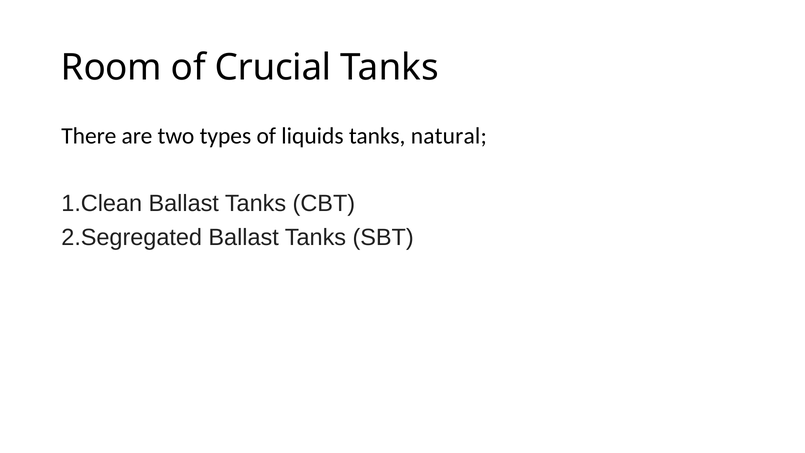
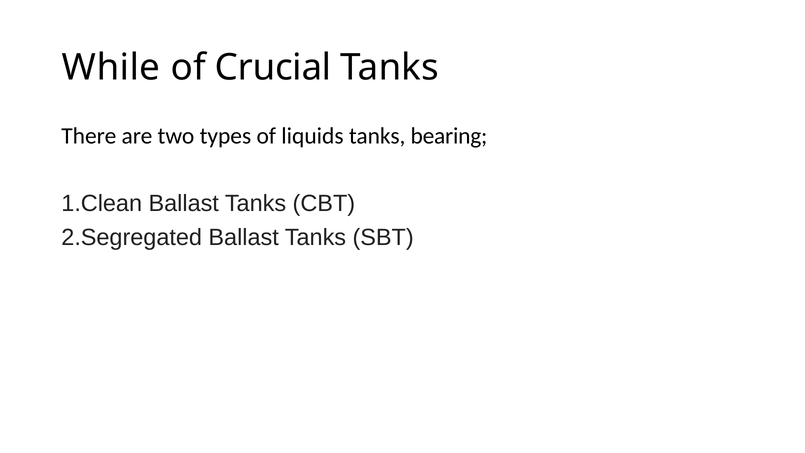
Room: Room -> While (111, 68)
natural: natural -> bearing (449, 136)
